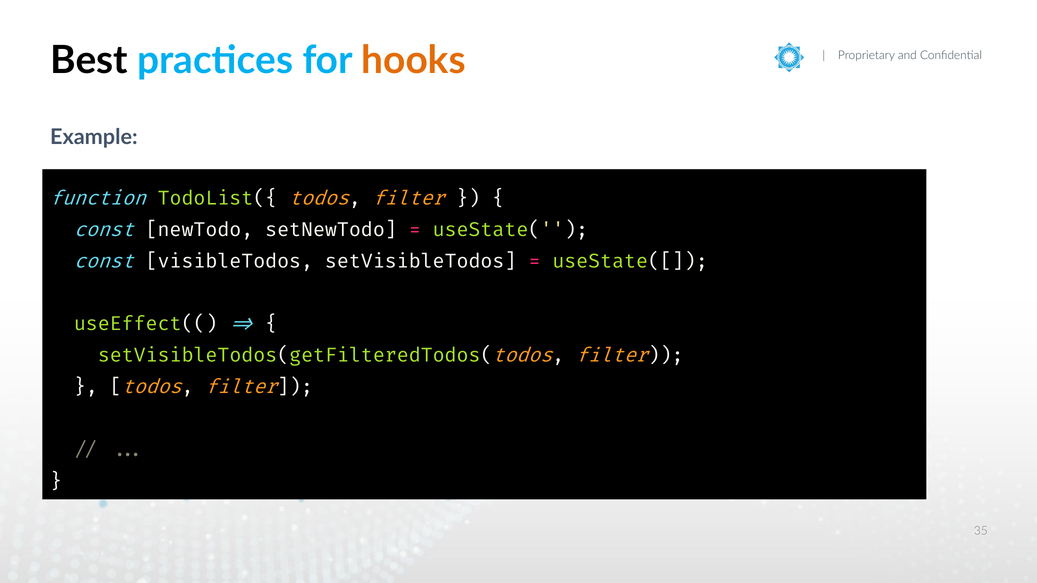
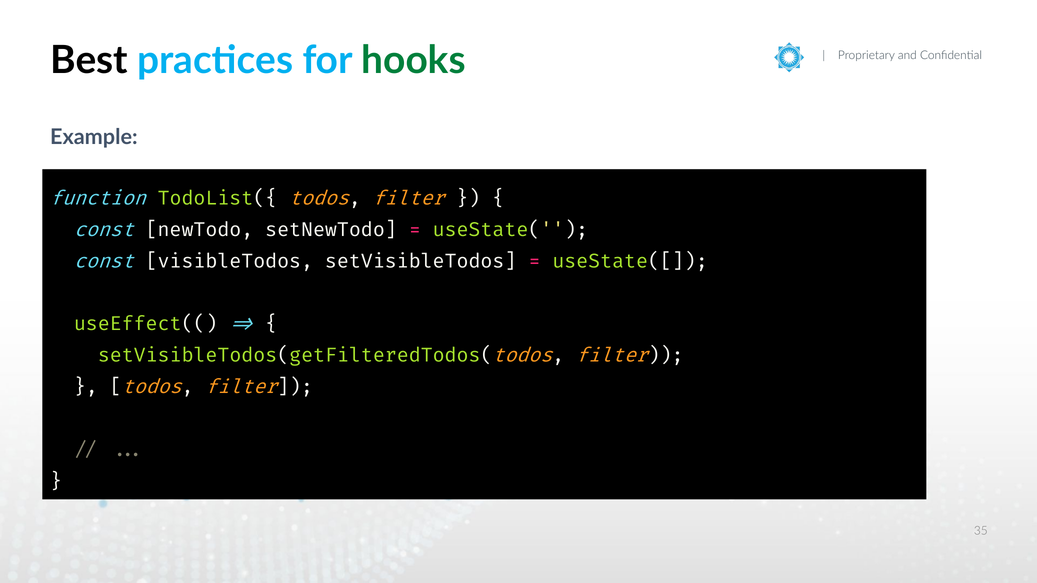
hooks colour: orange -> green (414, 61)
